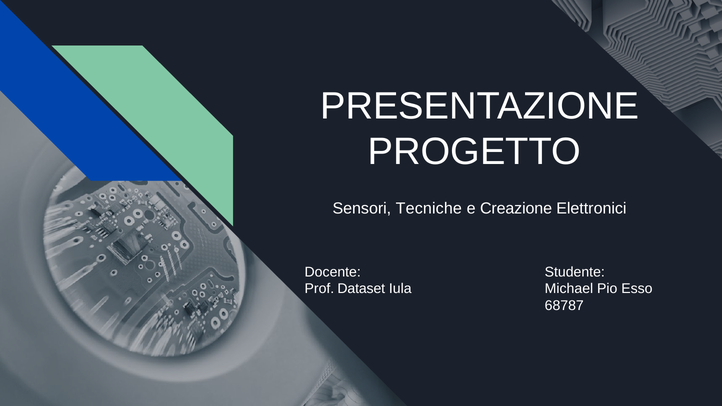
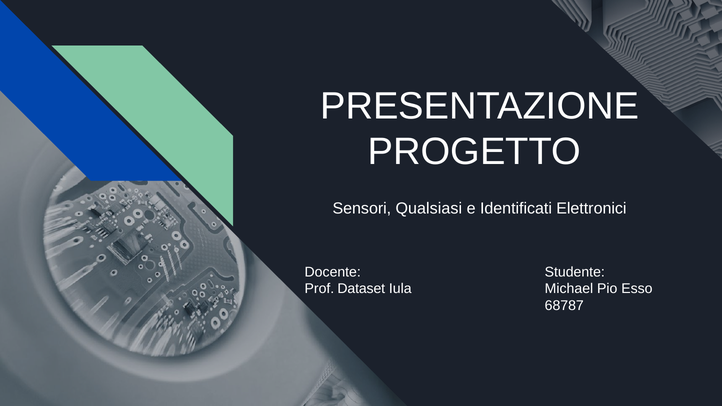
Tecniche: Tecniche -> Qualsiasi (429, 209)
Creazione: Creazione -> Identificati (516, 209)
